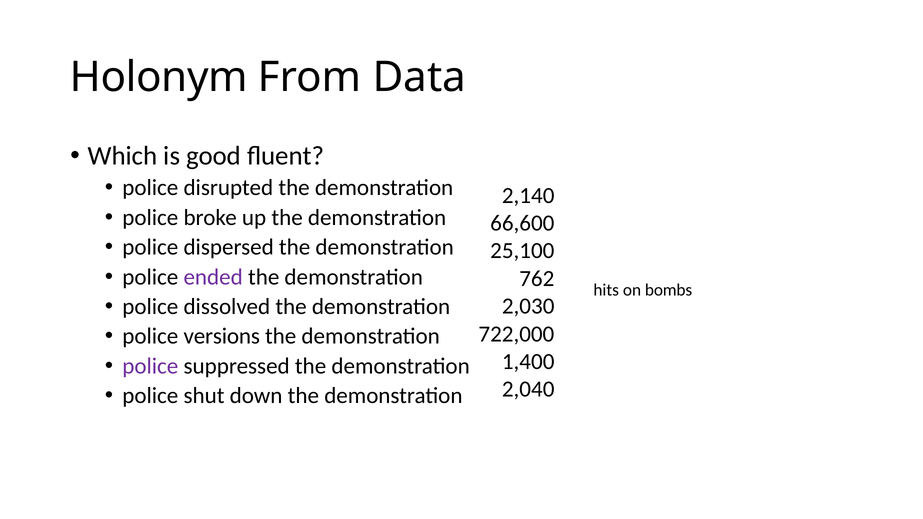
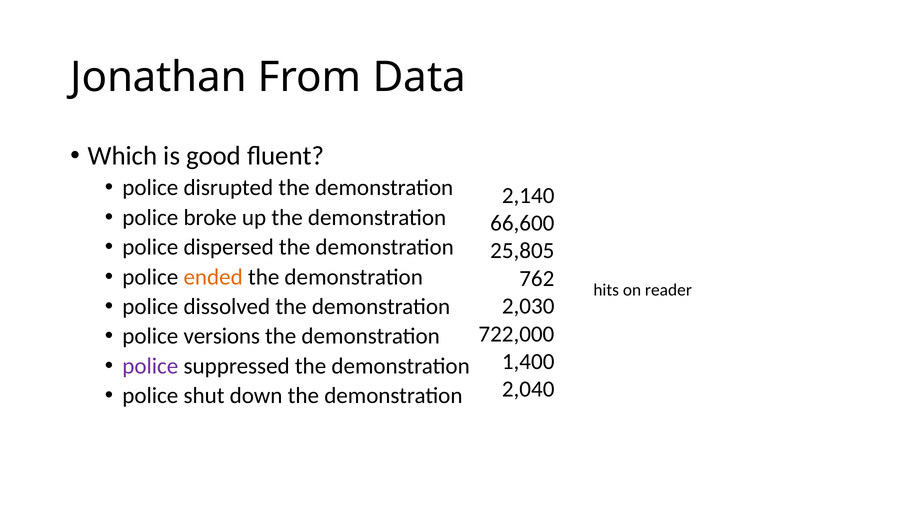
Holonym: Holonym -> Jonathan (159, 78)
25,100: 25,100 -> 25,805 (522, 251)
ended colour: purple -> orange (213, 277)
bombs: bombs -> reader (668, 290)
